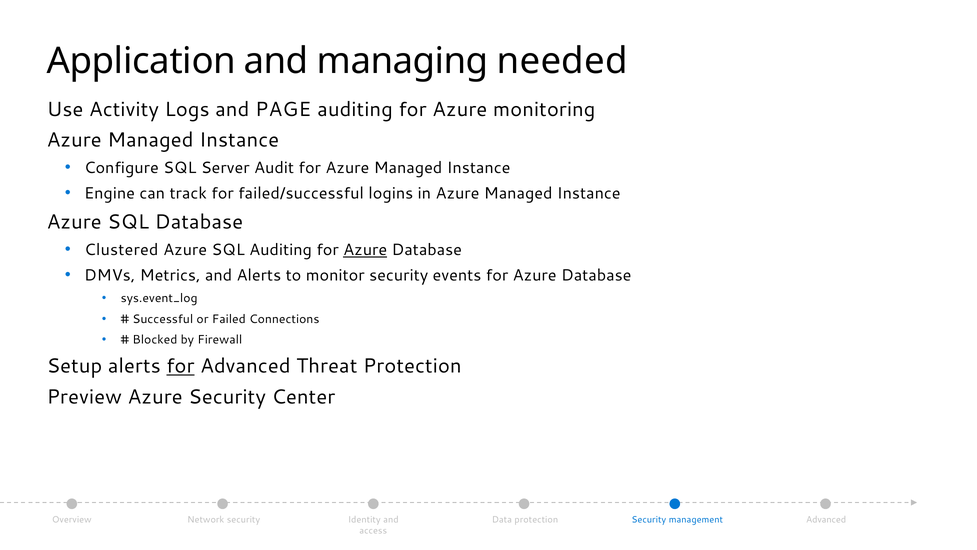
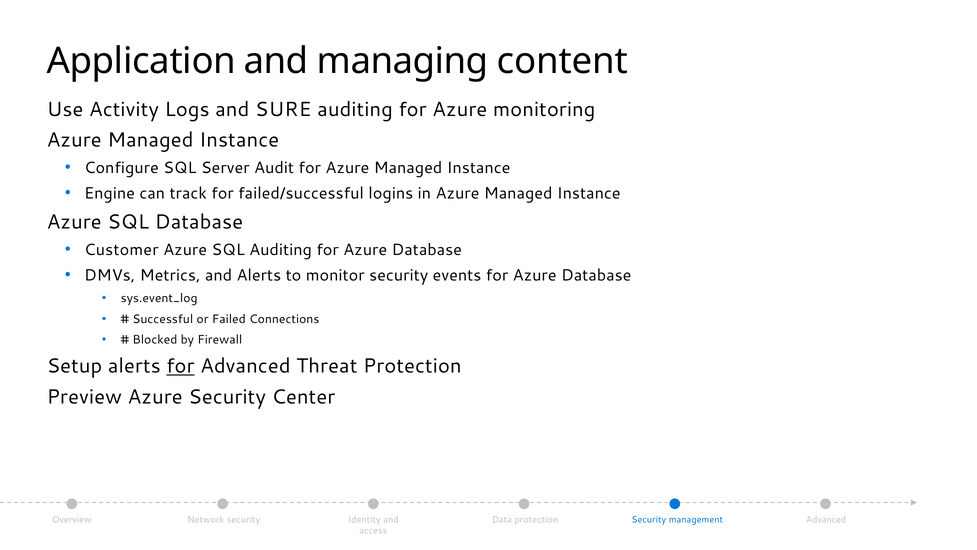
needed: needed -> content (562, 61)
PAGE: PAGE -> SURE (283, 109)
Clustered: Clustered -> Customer (121, 250)
Azure underline: present -> none (365, 250)
